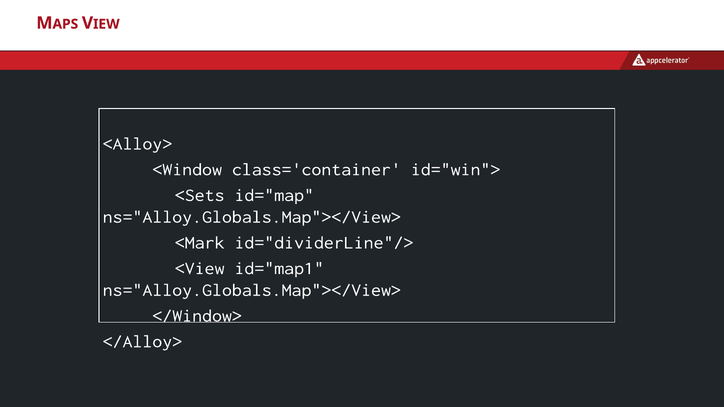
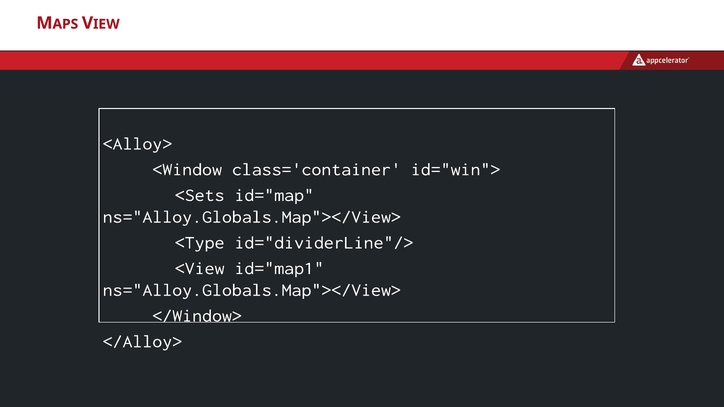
<Mark: <Mark -> <Type (200, 243)
